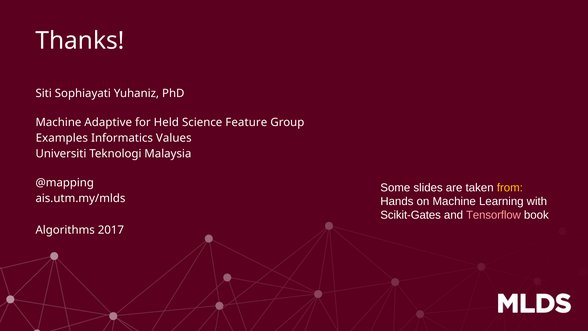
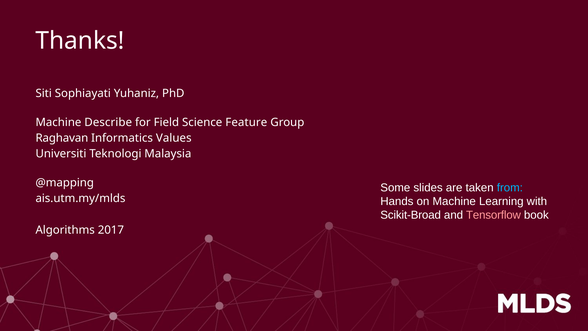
Adaptive: Adaptive -> Describe (108, 122)
Held: Held -> Field (166, 122)
Examples: Examples -> Raghavan (62, 138)
from colour: yellow -> light blue (510, 188)
Scikit-Gates: Scikit-Gates -> Scikit-Broad (411, 215)
